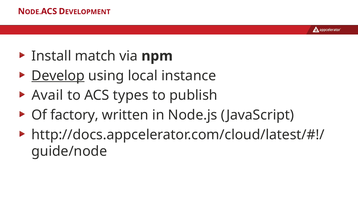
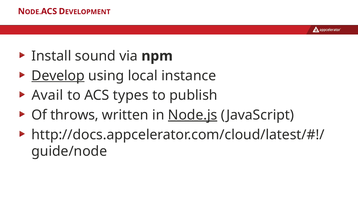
match: match -> sound (95, 56)
factory: factory -> throws (75, 115)
Node.js underline: none -> present (193, 115)
